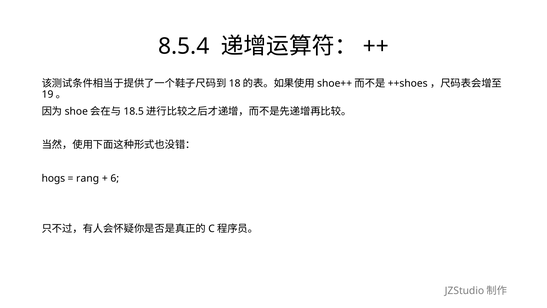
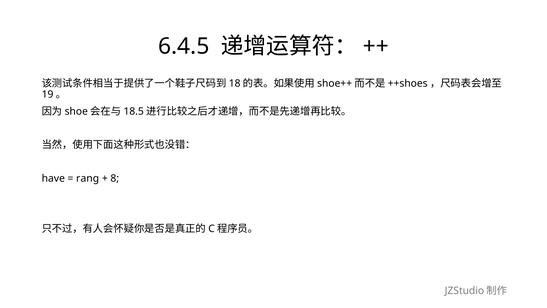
8.5.4: 8.5.4 -> 6.4.5 (184, 46)
hogs: hogs -> have (53, 178)
6: 6 -> 8 (115, 178)
